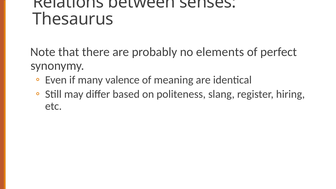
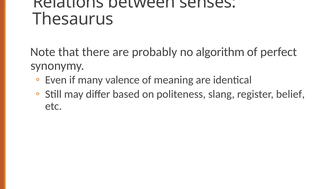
elements: elements -> algorithm (220, 52)
hiring: hiring -> belief (290, 94)
